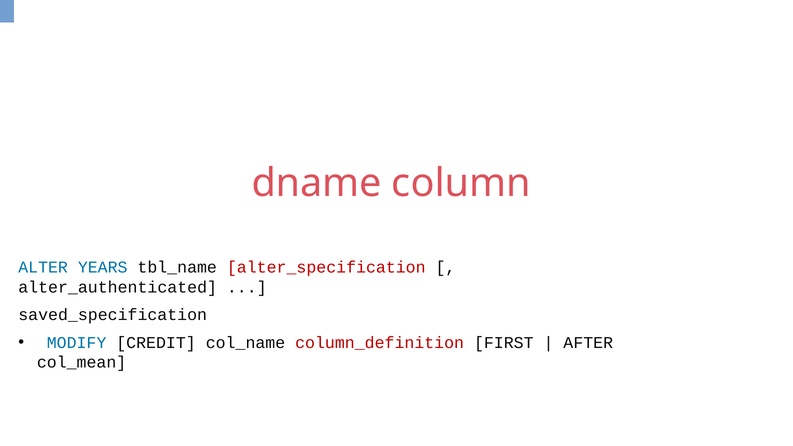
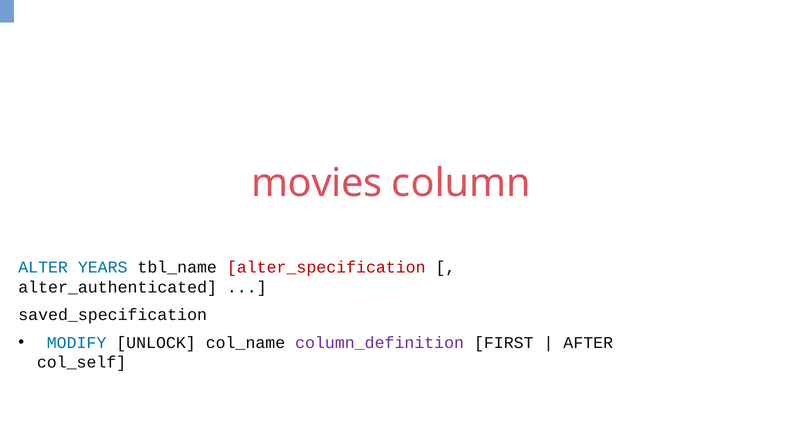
dname: dname -> movies (317, 183)
CREDIT: CREDIT -> UNLOCK (156, 343)
column_definition colour: red -> purple (380, 343)
col_mean: col_mean -> col_self (82, 363)
